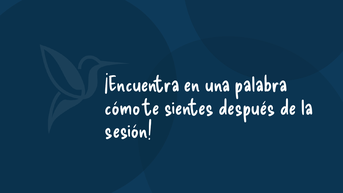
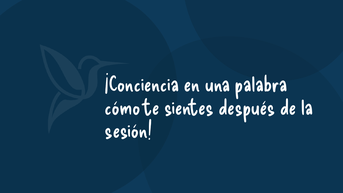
¡Encuentra: ¡Encuentra -> ¡Conciencia (142, 85)
